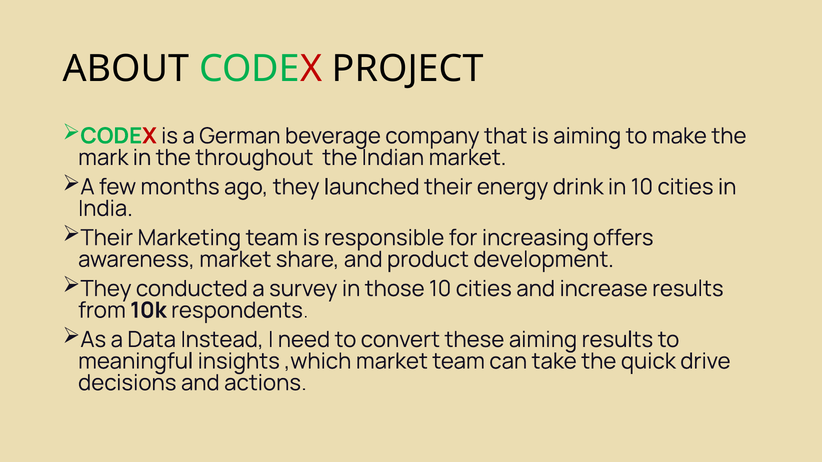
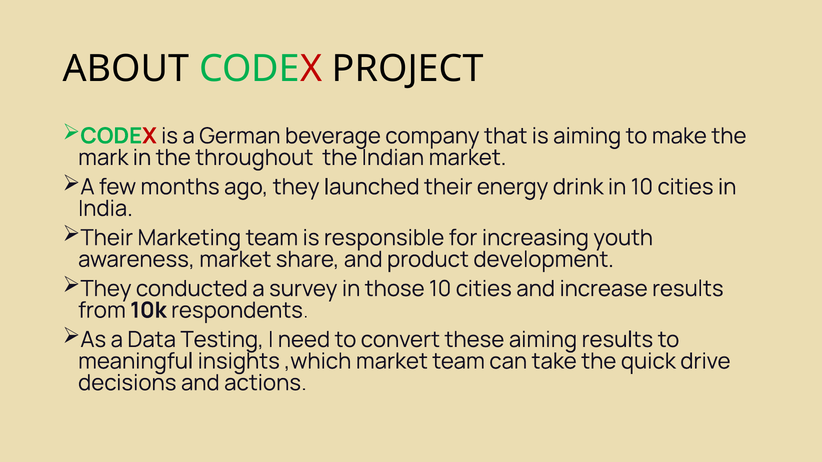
offers: offers -> youth (623, 238)
Instead: Instead -> Testing (222, 340)
